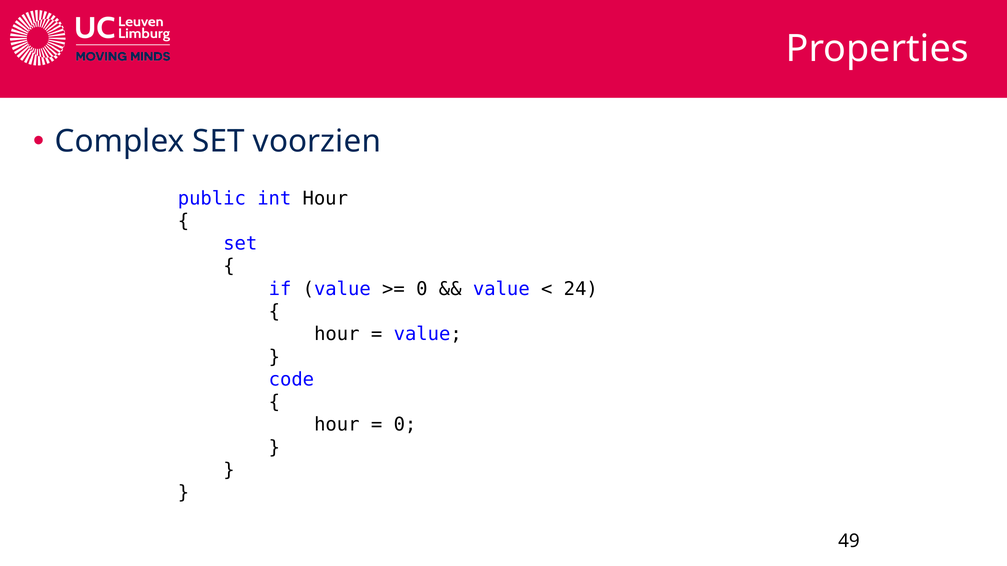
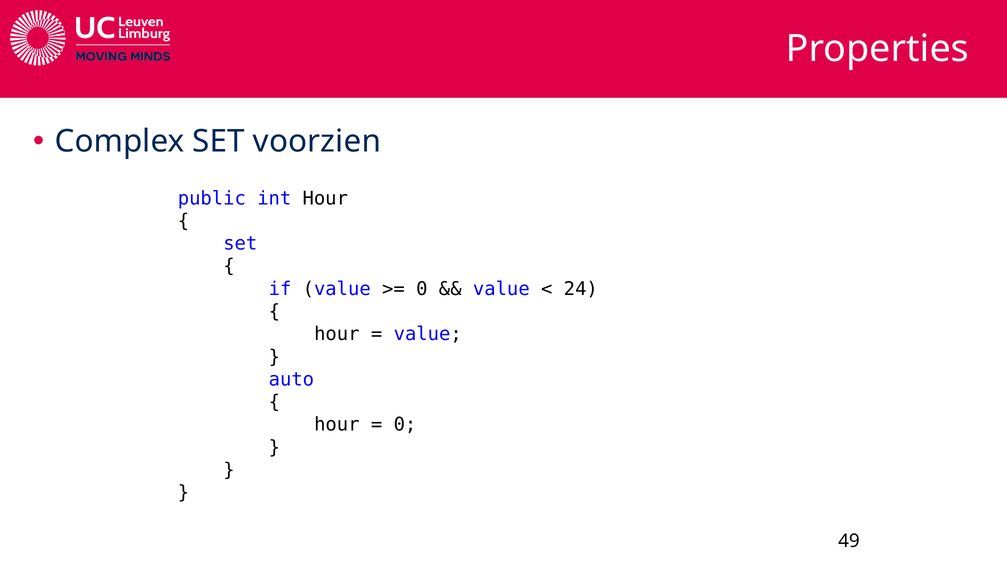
code: code -> auto (291, 380)
